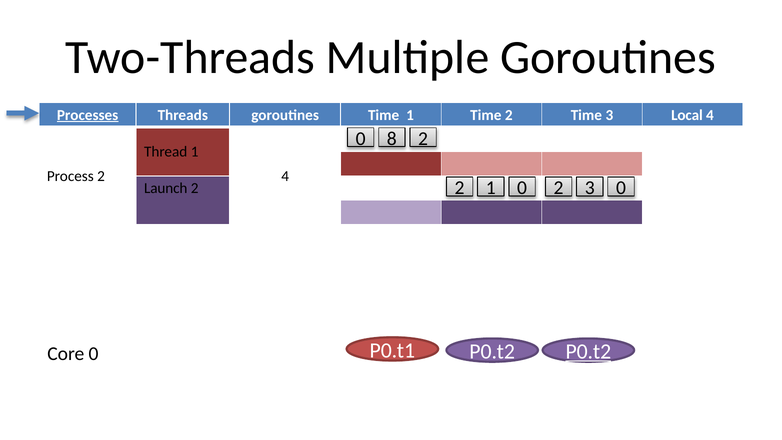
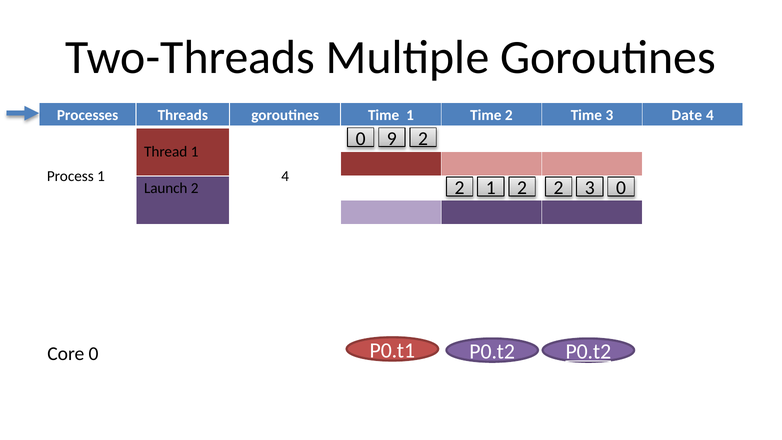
Processes underline: present -> none (88, 115)
Local: Local -> Date (687, 115)
8: 8 -> 9 (392, 139)
Process 2: 2 -> 1 (101, 176)
1 0: 0 -> 2 (522, 188)
